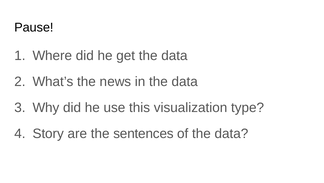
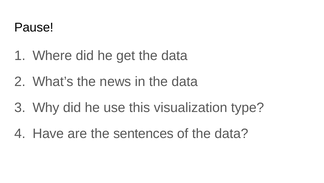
Story: Story -> Have (48, 133)
